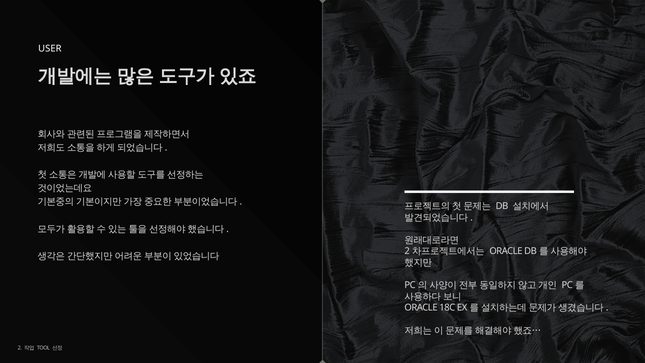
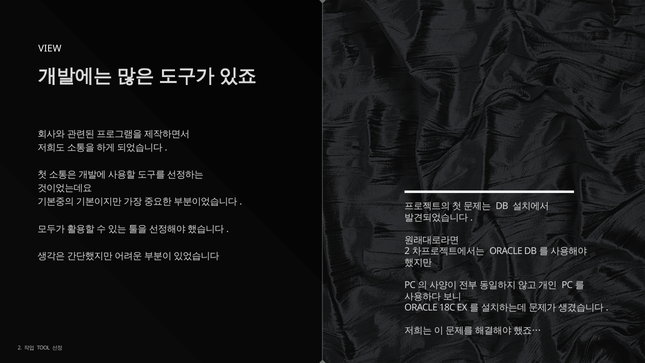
USER: USER -> VIEW (50, 48)
